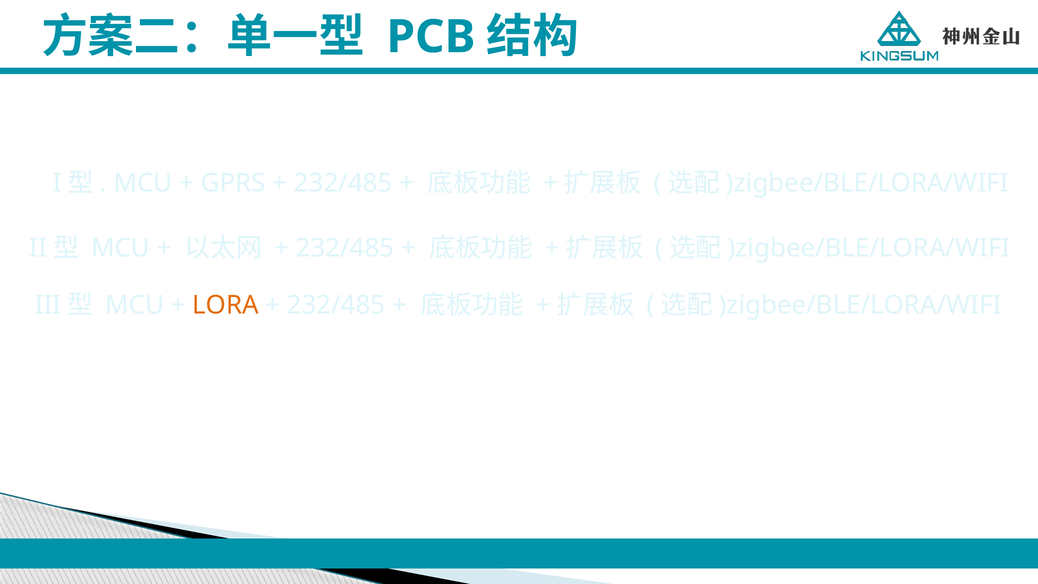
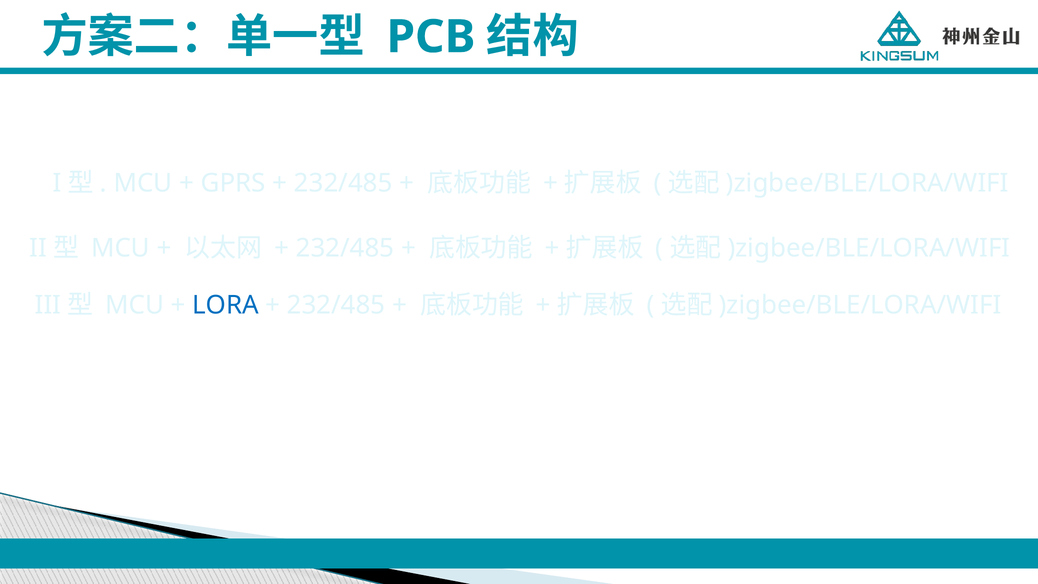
LORA colour: orange -> blue (226, 305)
